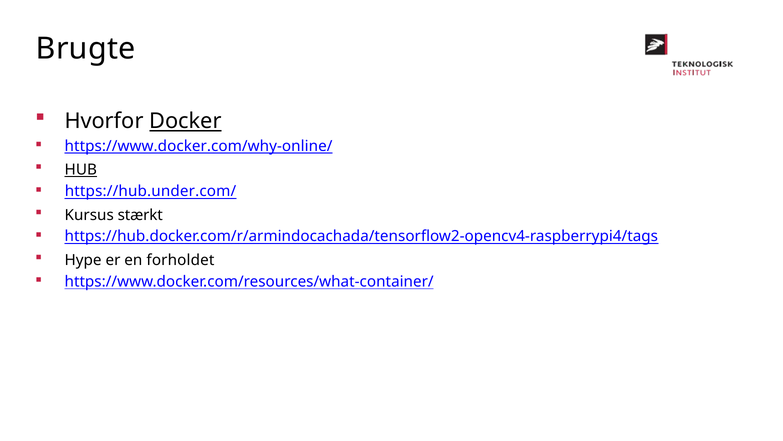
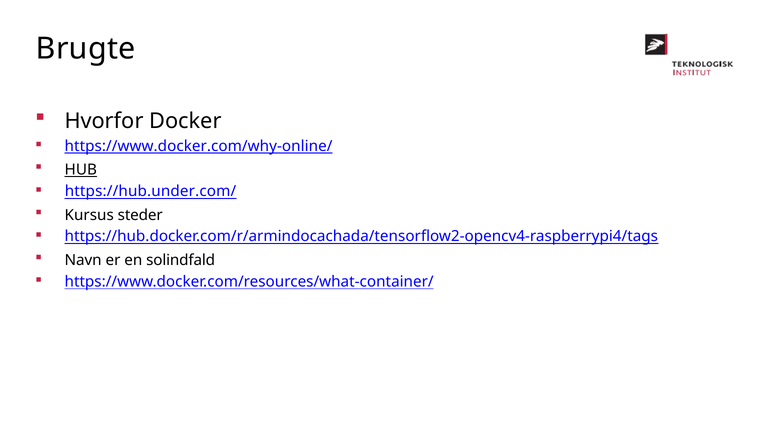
Docker underline: present -> none (185, 121)
stærkt: stærkt -> steder (140, 215)
Hype: Hype -> Navn (83, 260)
forholdet: forholdet -> solindfald (181, 260)
